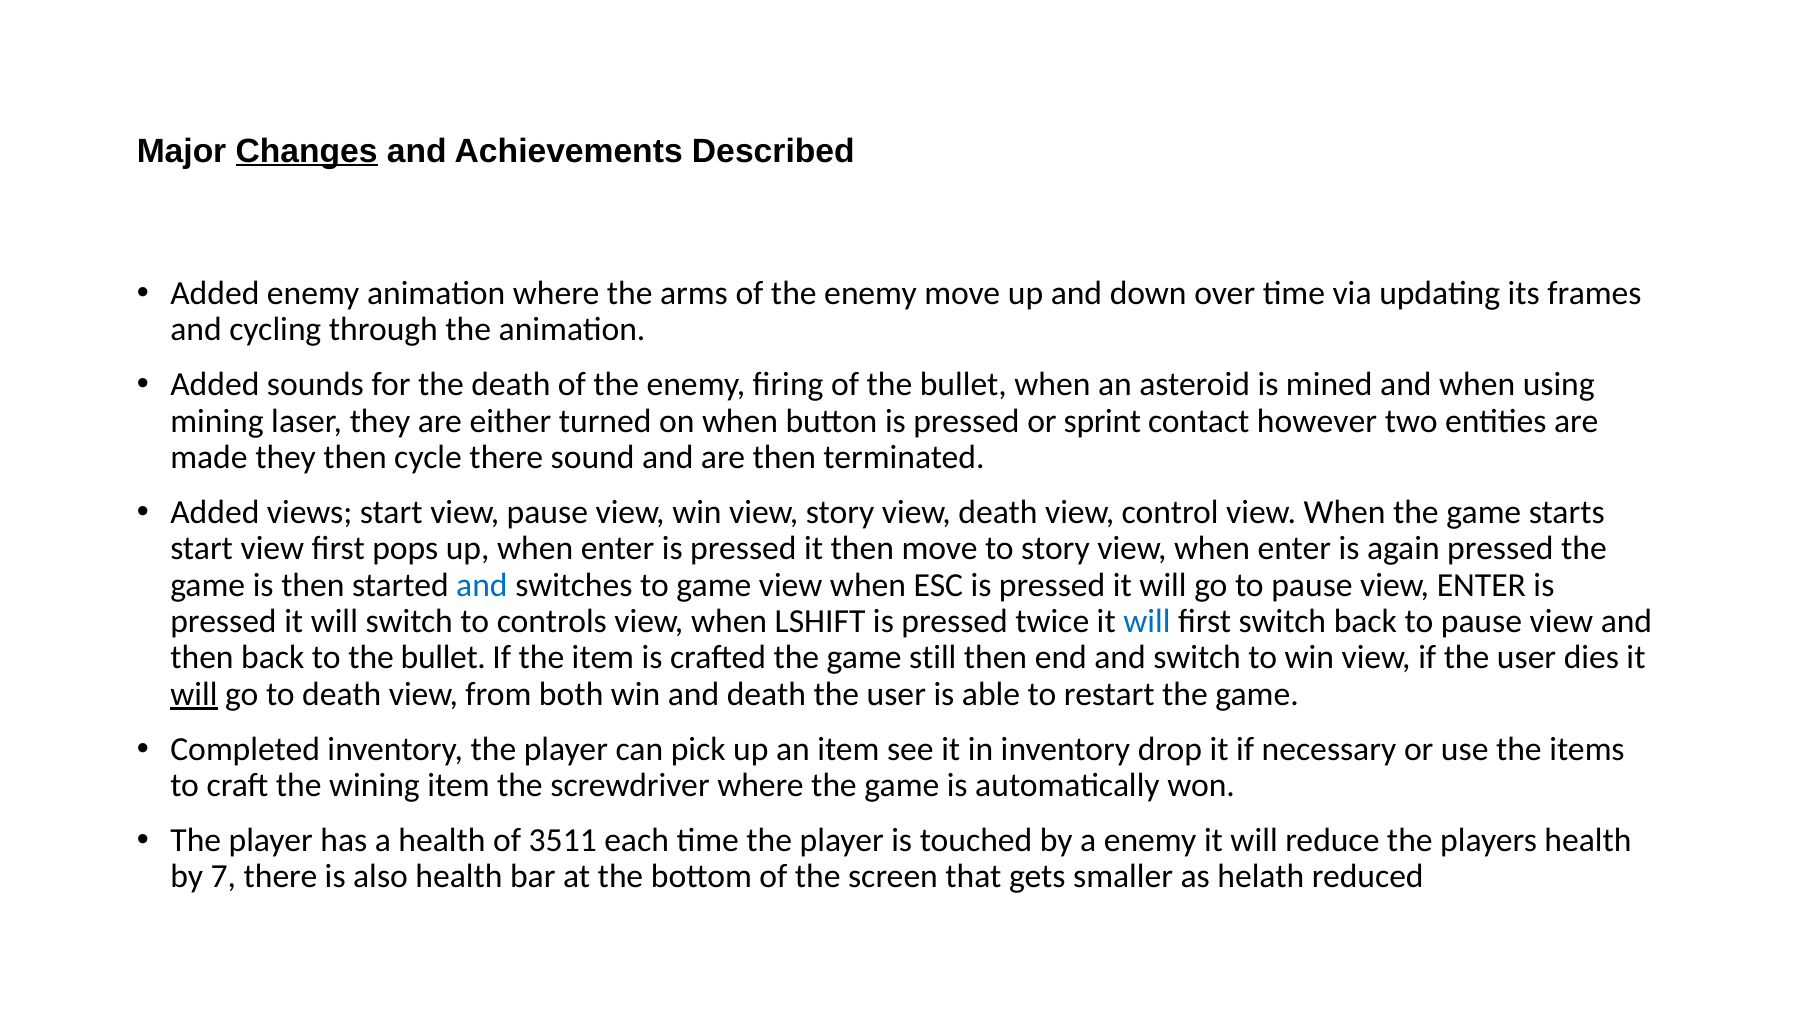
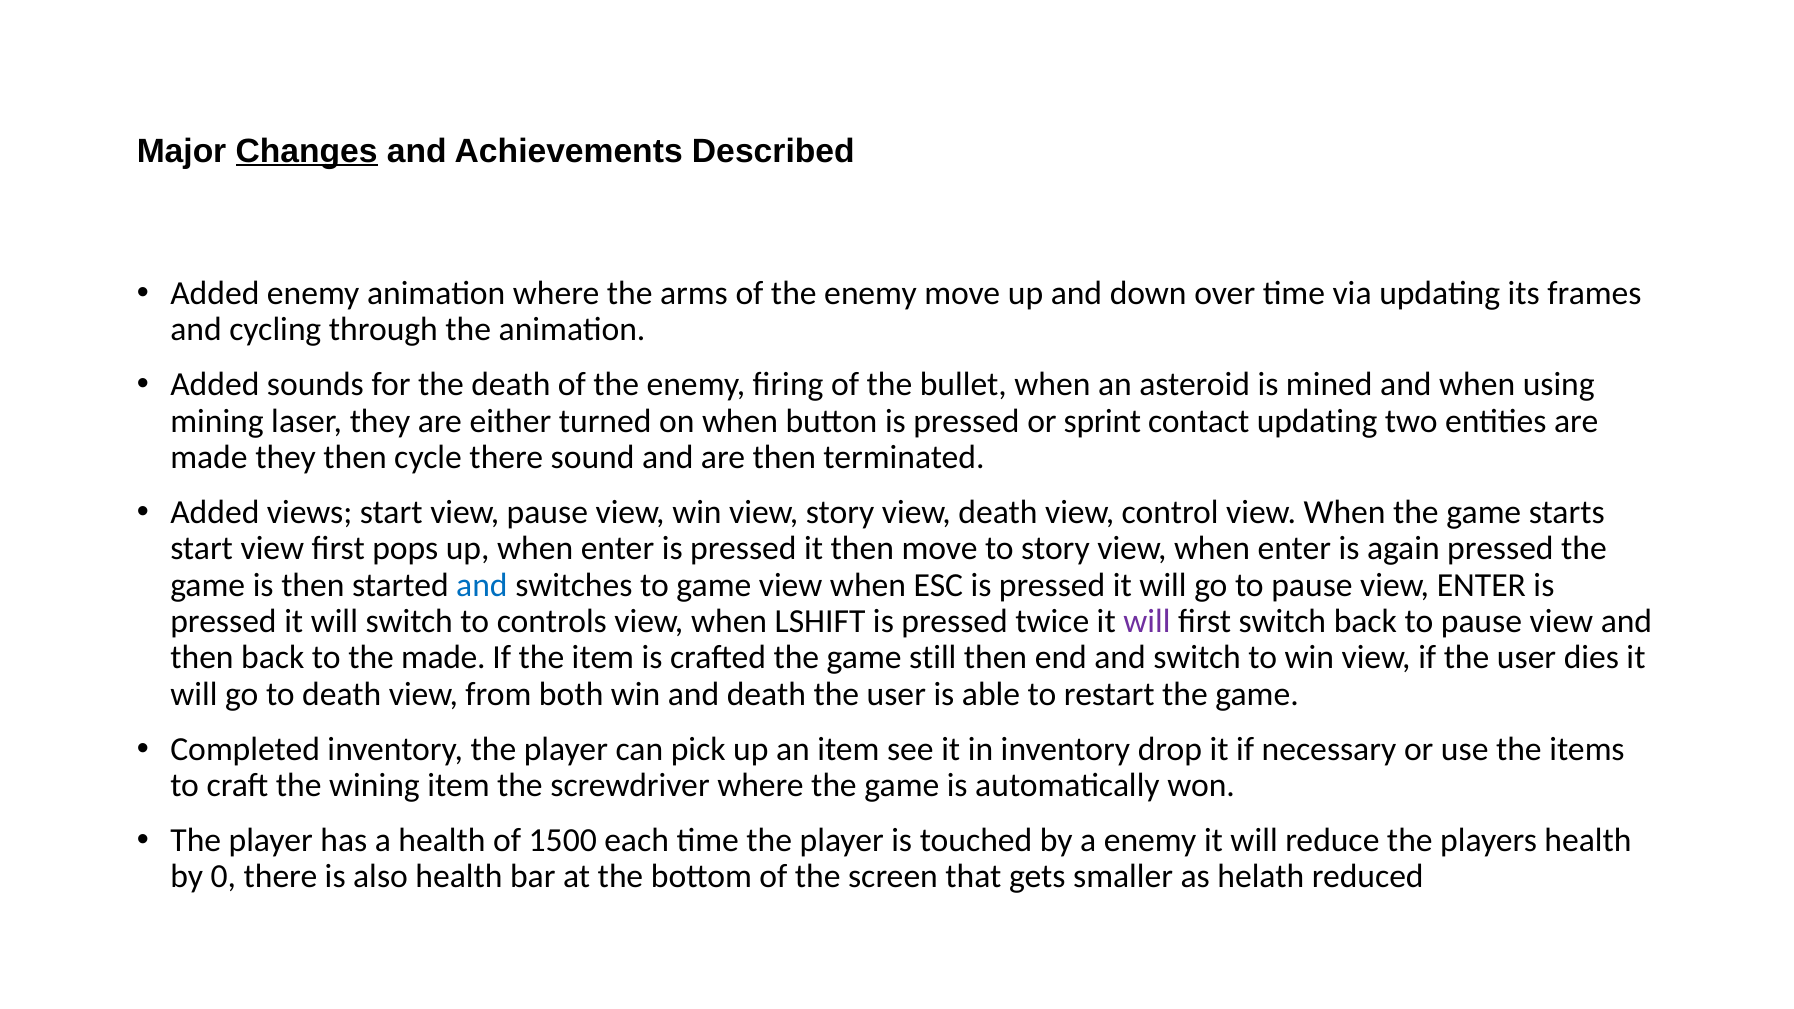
contact however: however -> updating (1317, 421)
will colour: blue -> purple (1147, 621)
to the bullet: bullet -> made (443, 658)
will underline: present -> none (194, 694)
3511: 3511 -> 1500 (563, 841)
7: 7 -> 0 (223, 877)
